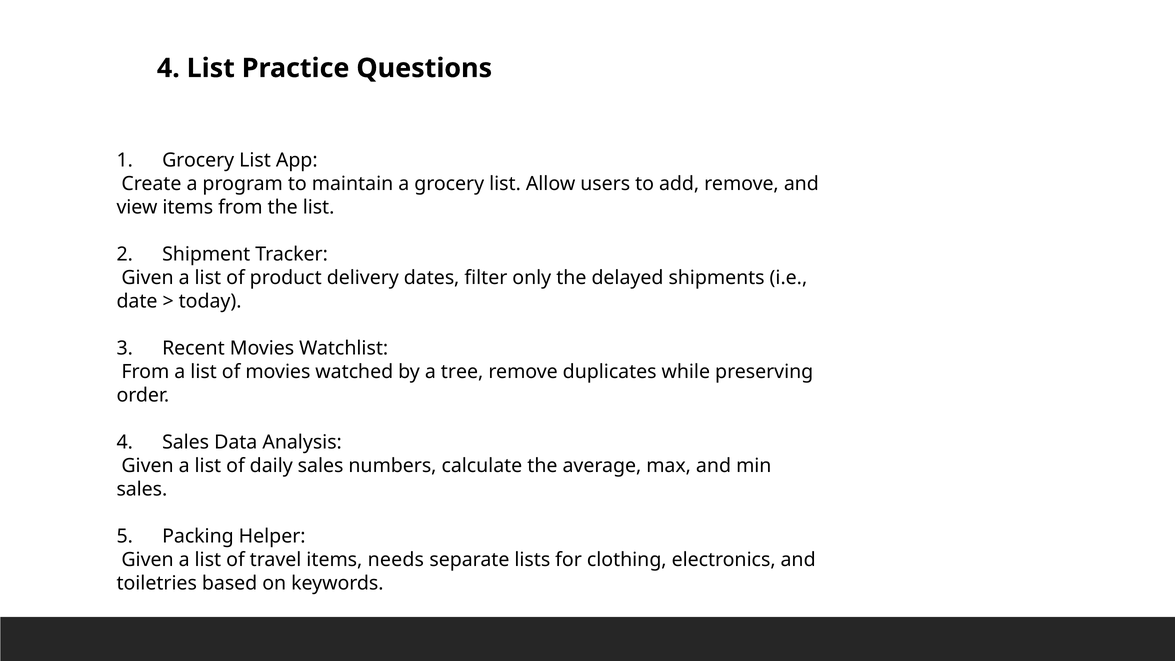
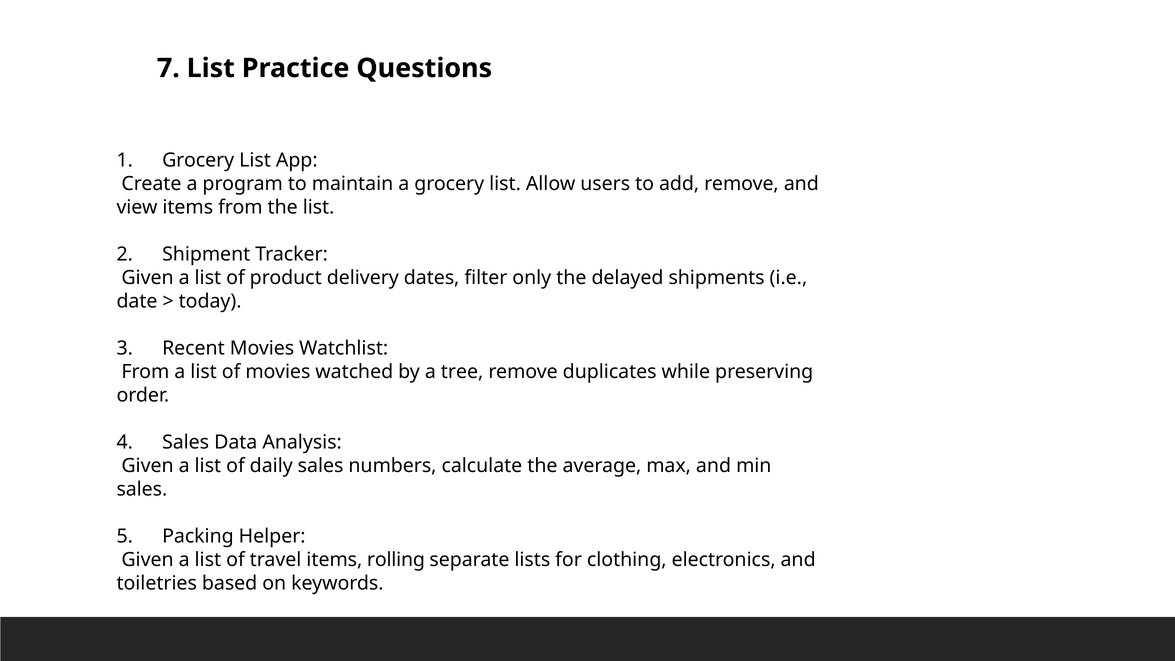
4: 4 -> 7 (168, 68)
needs: needs -> rolling (396, 560)
